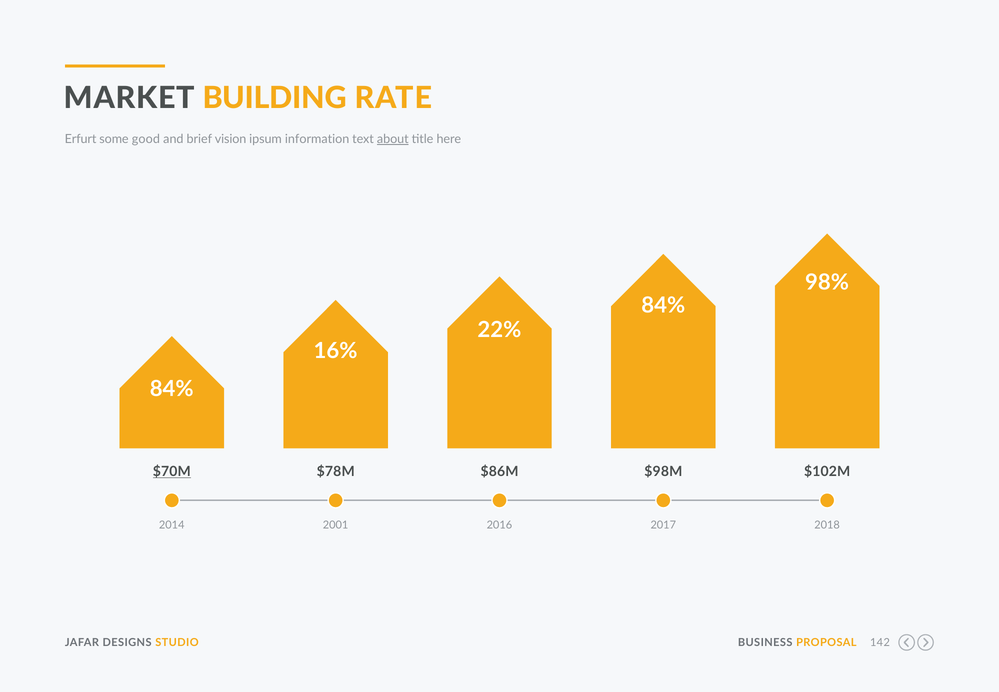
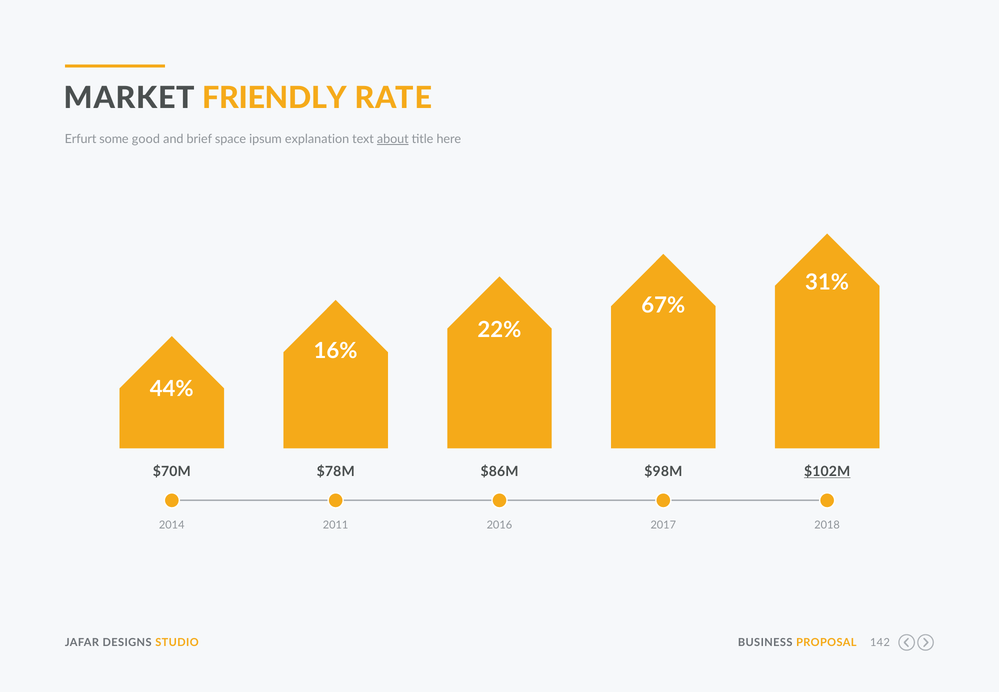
BUILDING: BUILDING -> FRIENDLY (275, 98)
vision: vision -> space (231, 139)
information: information -> explanation (317, 139)
98%: 98% -> 31% (827, 282)
84%: 84% -> 67% (663, 305)
84%: 84% -> 44% (172, 389)
$70M underline: present -> none (172, 471)
$102M underline: none -> present (827, 471)
2001: 2001 -> 2011 (336, 525)
